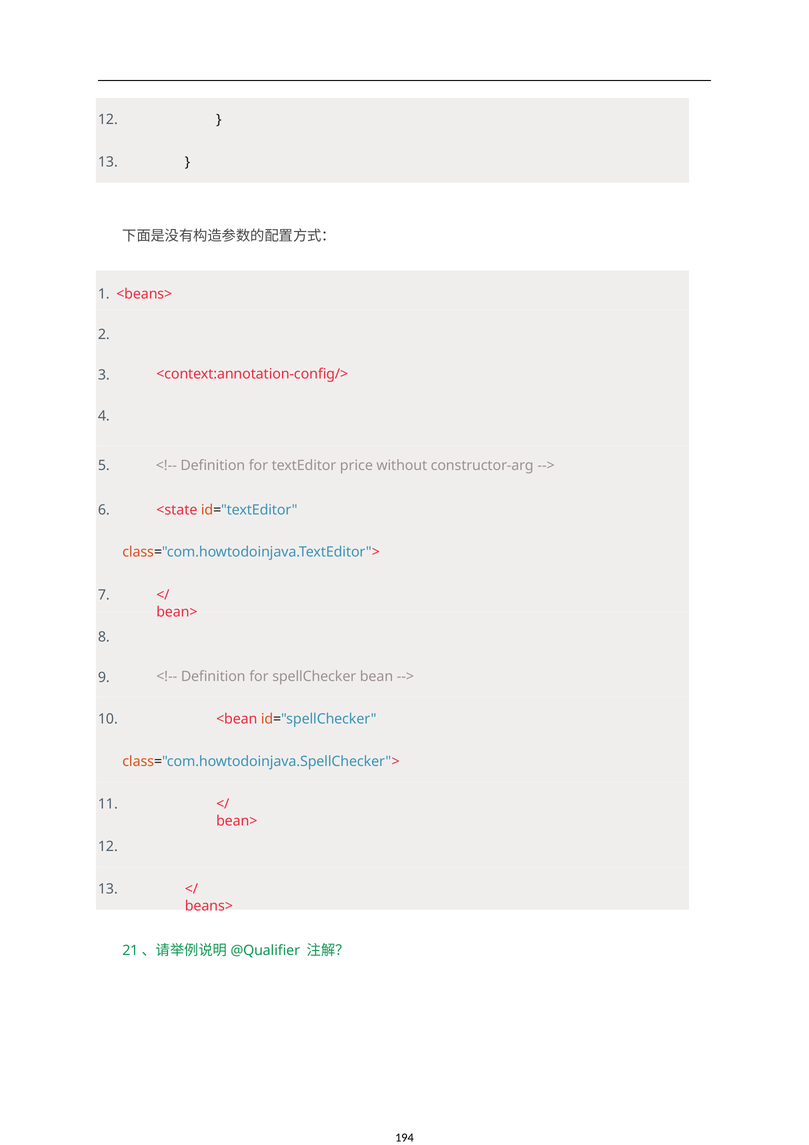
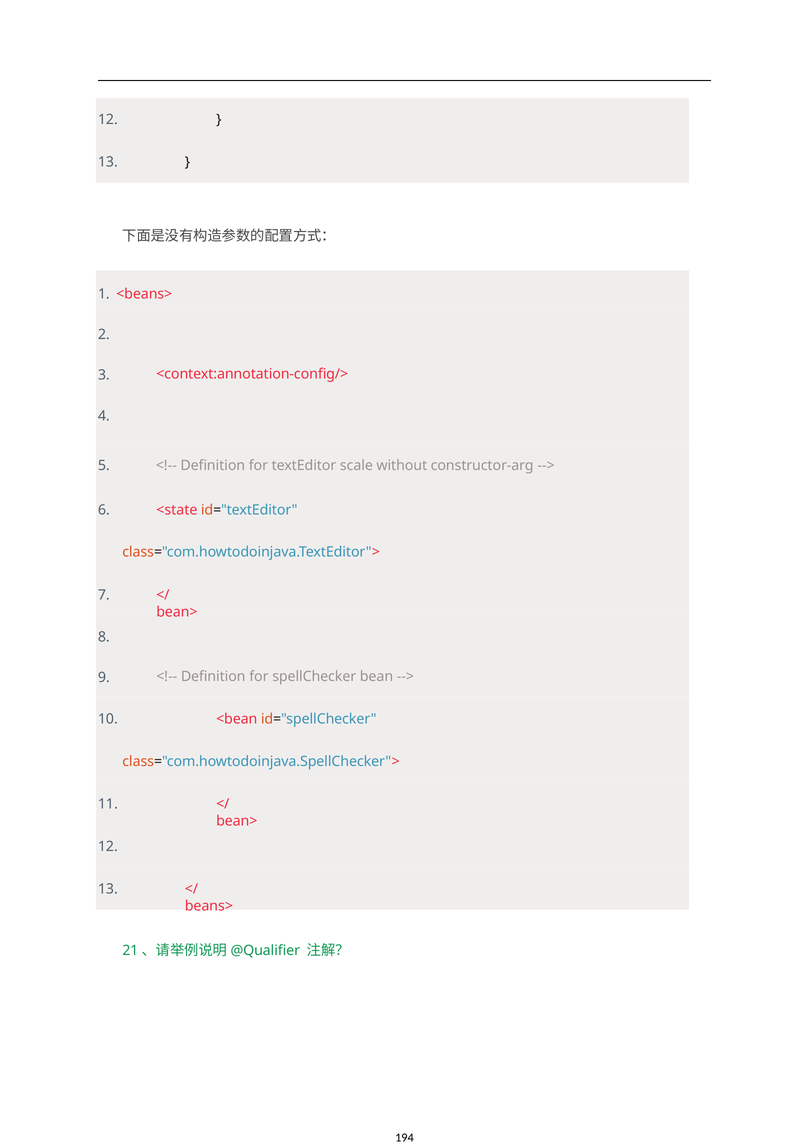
price: price -> scale (356, 466)
